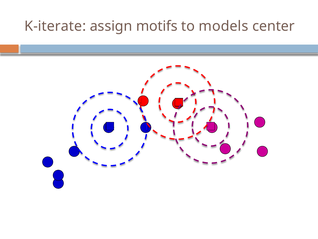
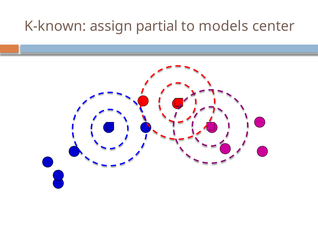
K-iterate: K-iterate -> K-known (55, 26)
motifs: motifs -> partial (157, 26)
